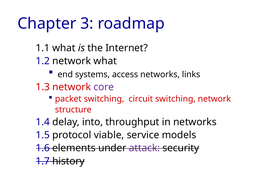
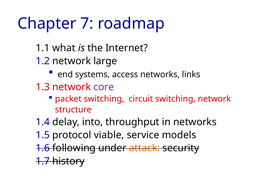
3: 3 -> 7 (87, 23)
network what: what -> large (105, 61)
elements: elements -> following (74, 148)
attack colour: purple -> orange (144, 148)
